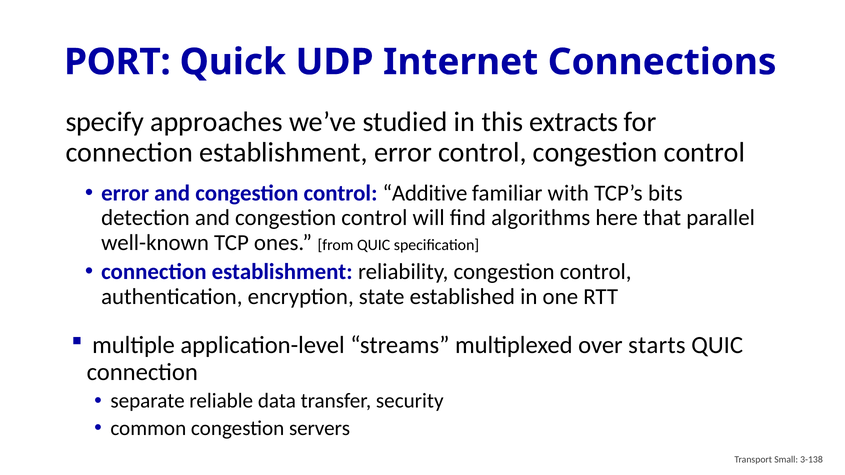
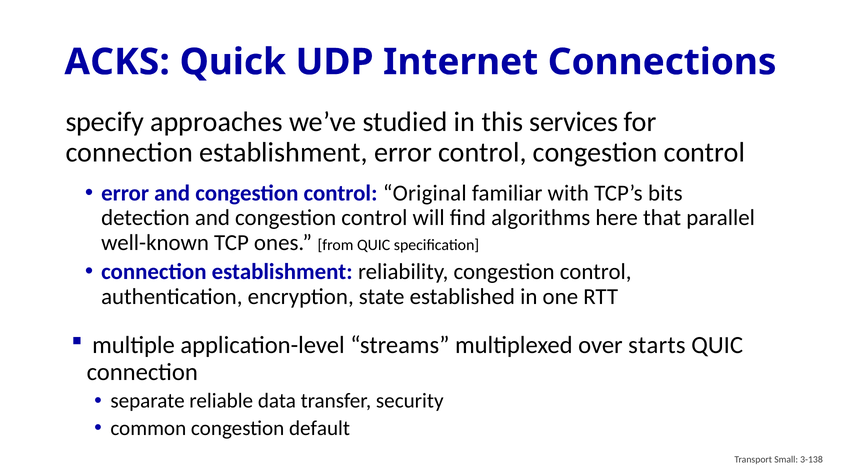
PORT: PORT -> ACKS (117, 62)
extracts: extracts -> services (574, 122)
Additive: Additive -> Original (425, 193)
servers: servers -> default (319, 428)
